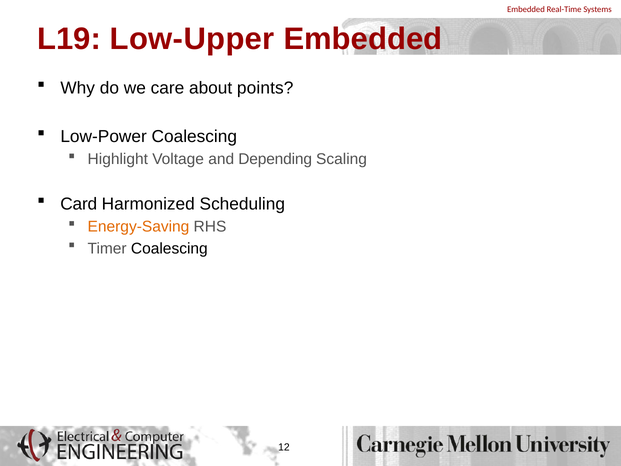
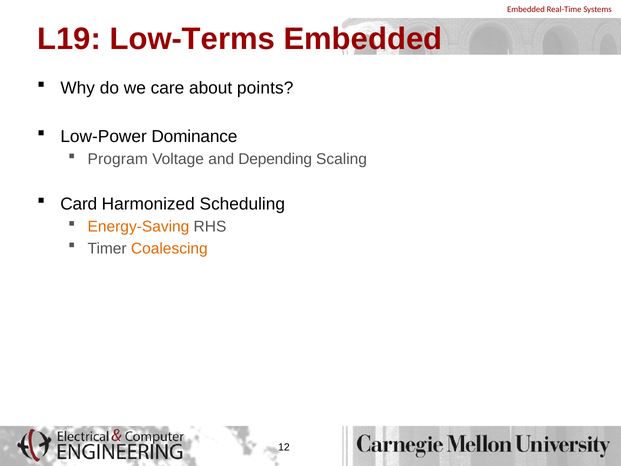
Low-Upper: Low-Upper -> Low-Terms (192, 39)
Low-Power Coalescing: Coalescing -> Dominance (194, 136)
Highlight: Highlight -> Program (118, 159)
Coalescing colour: black -> orange (169, 248)
